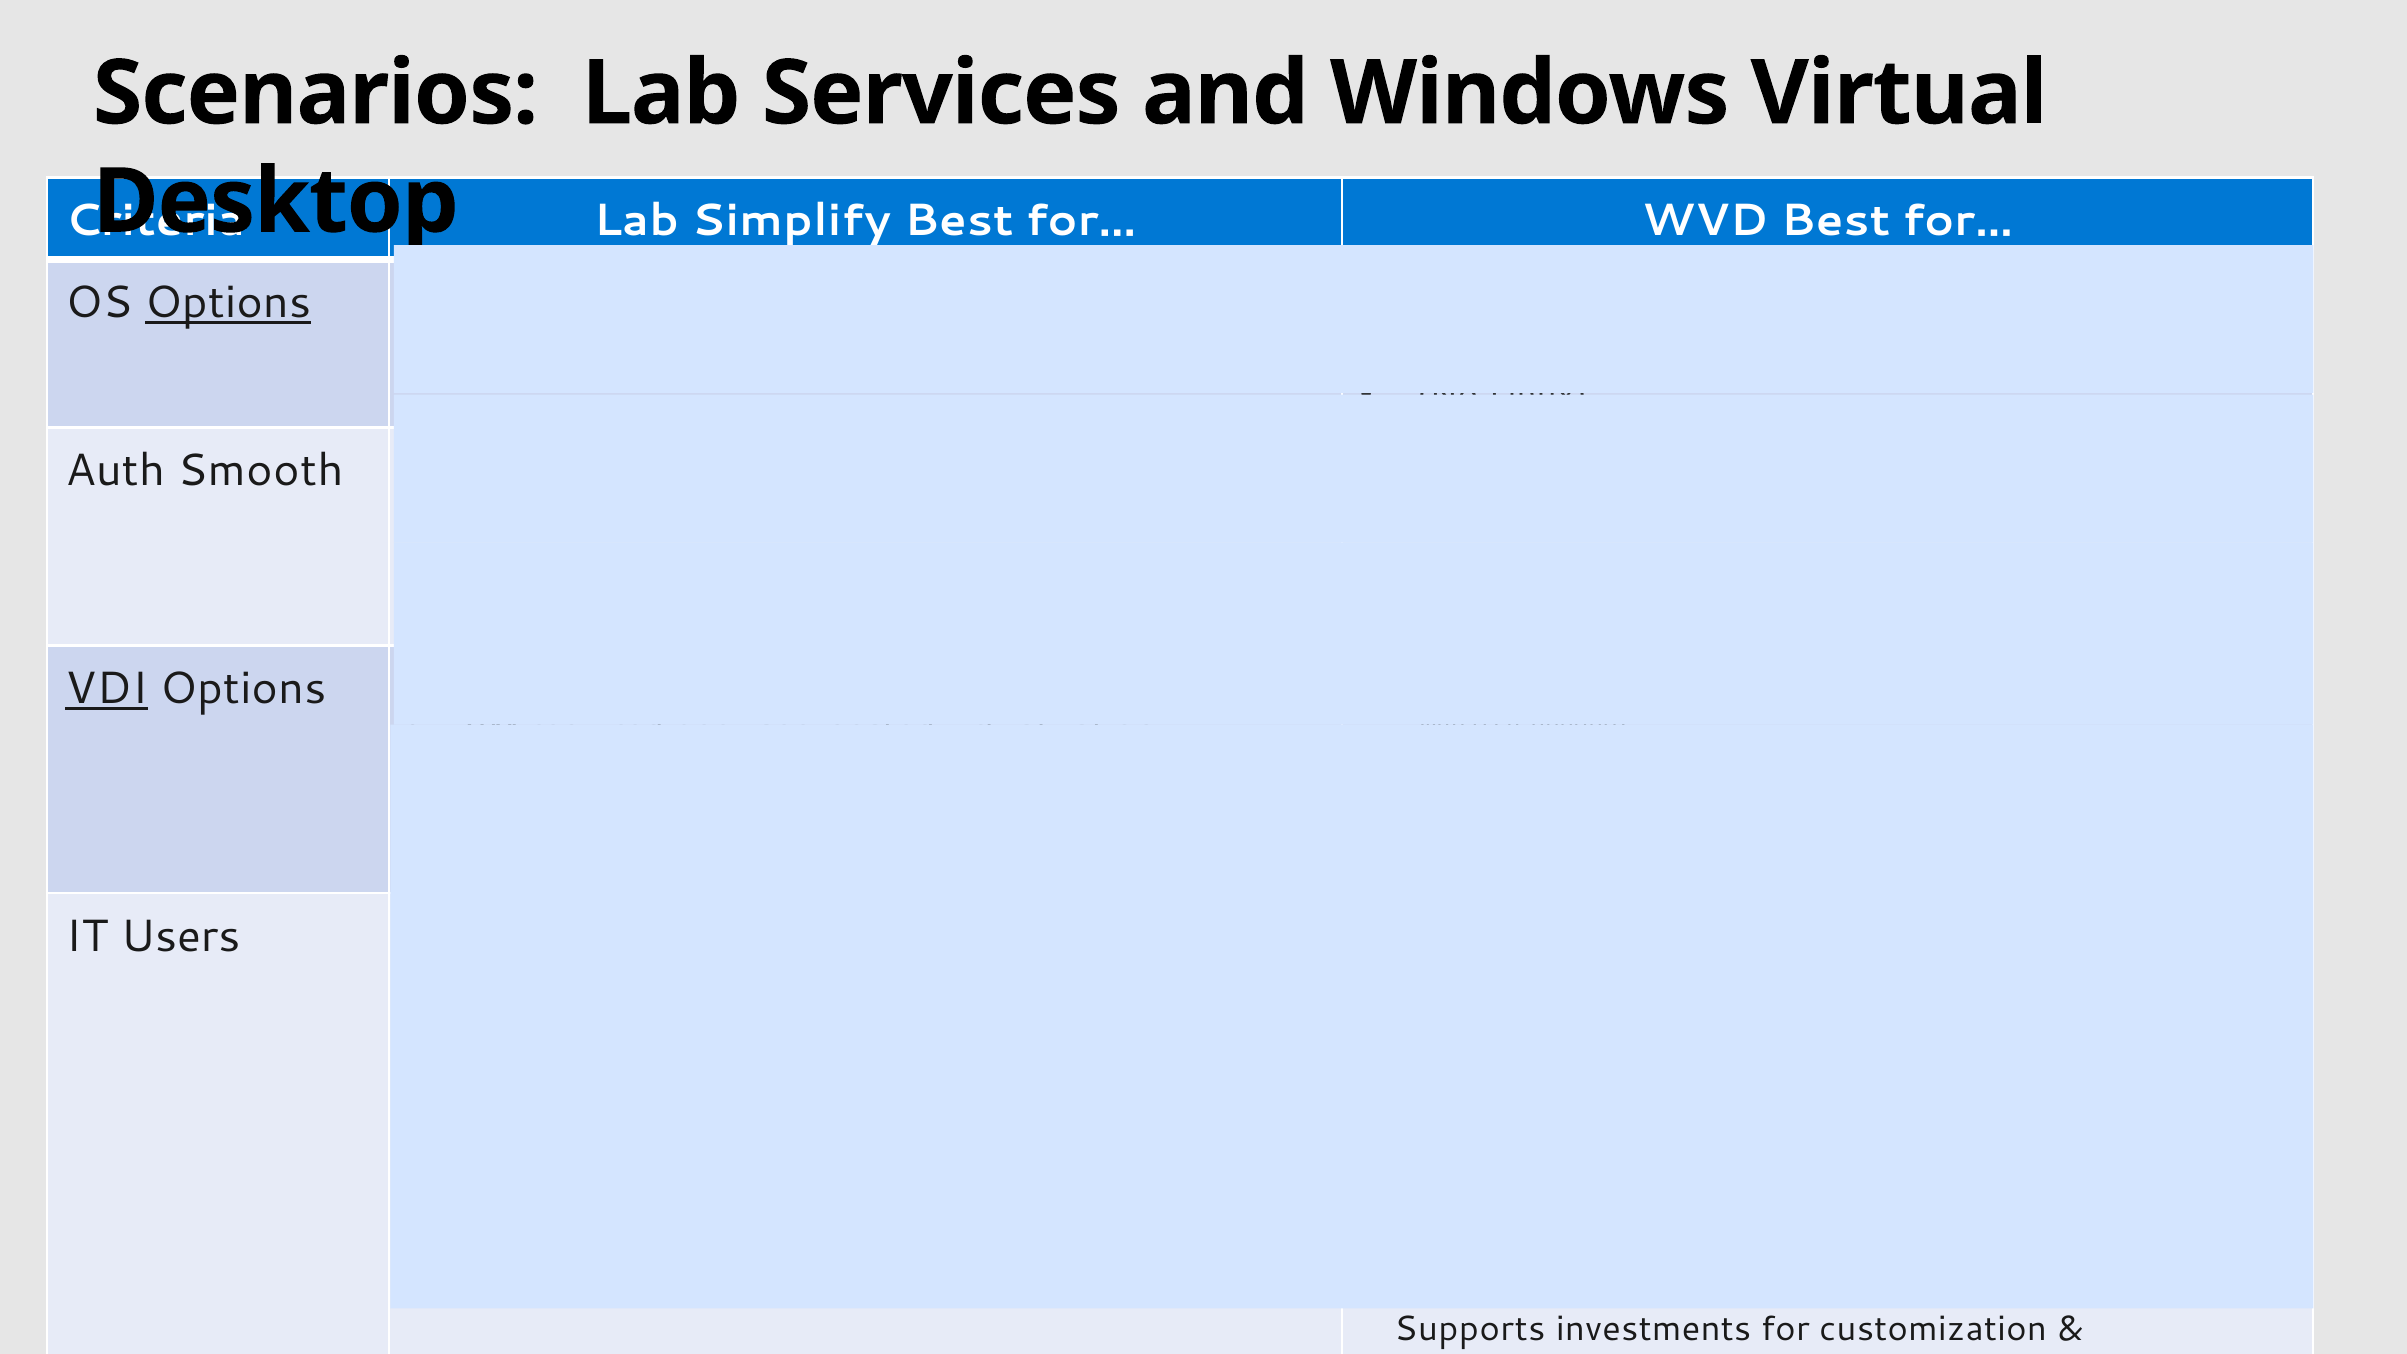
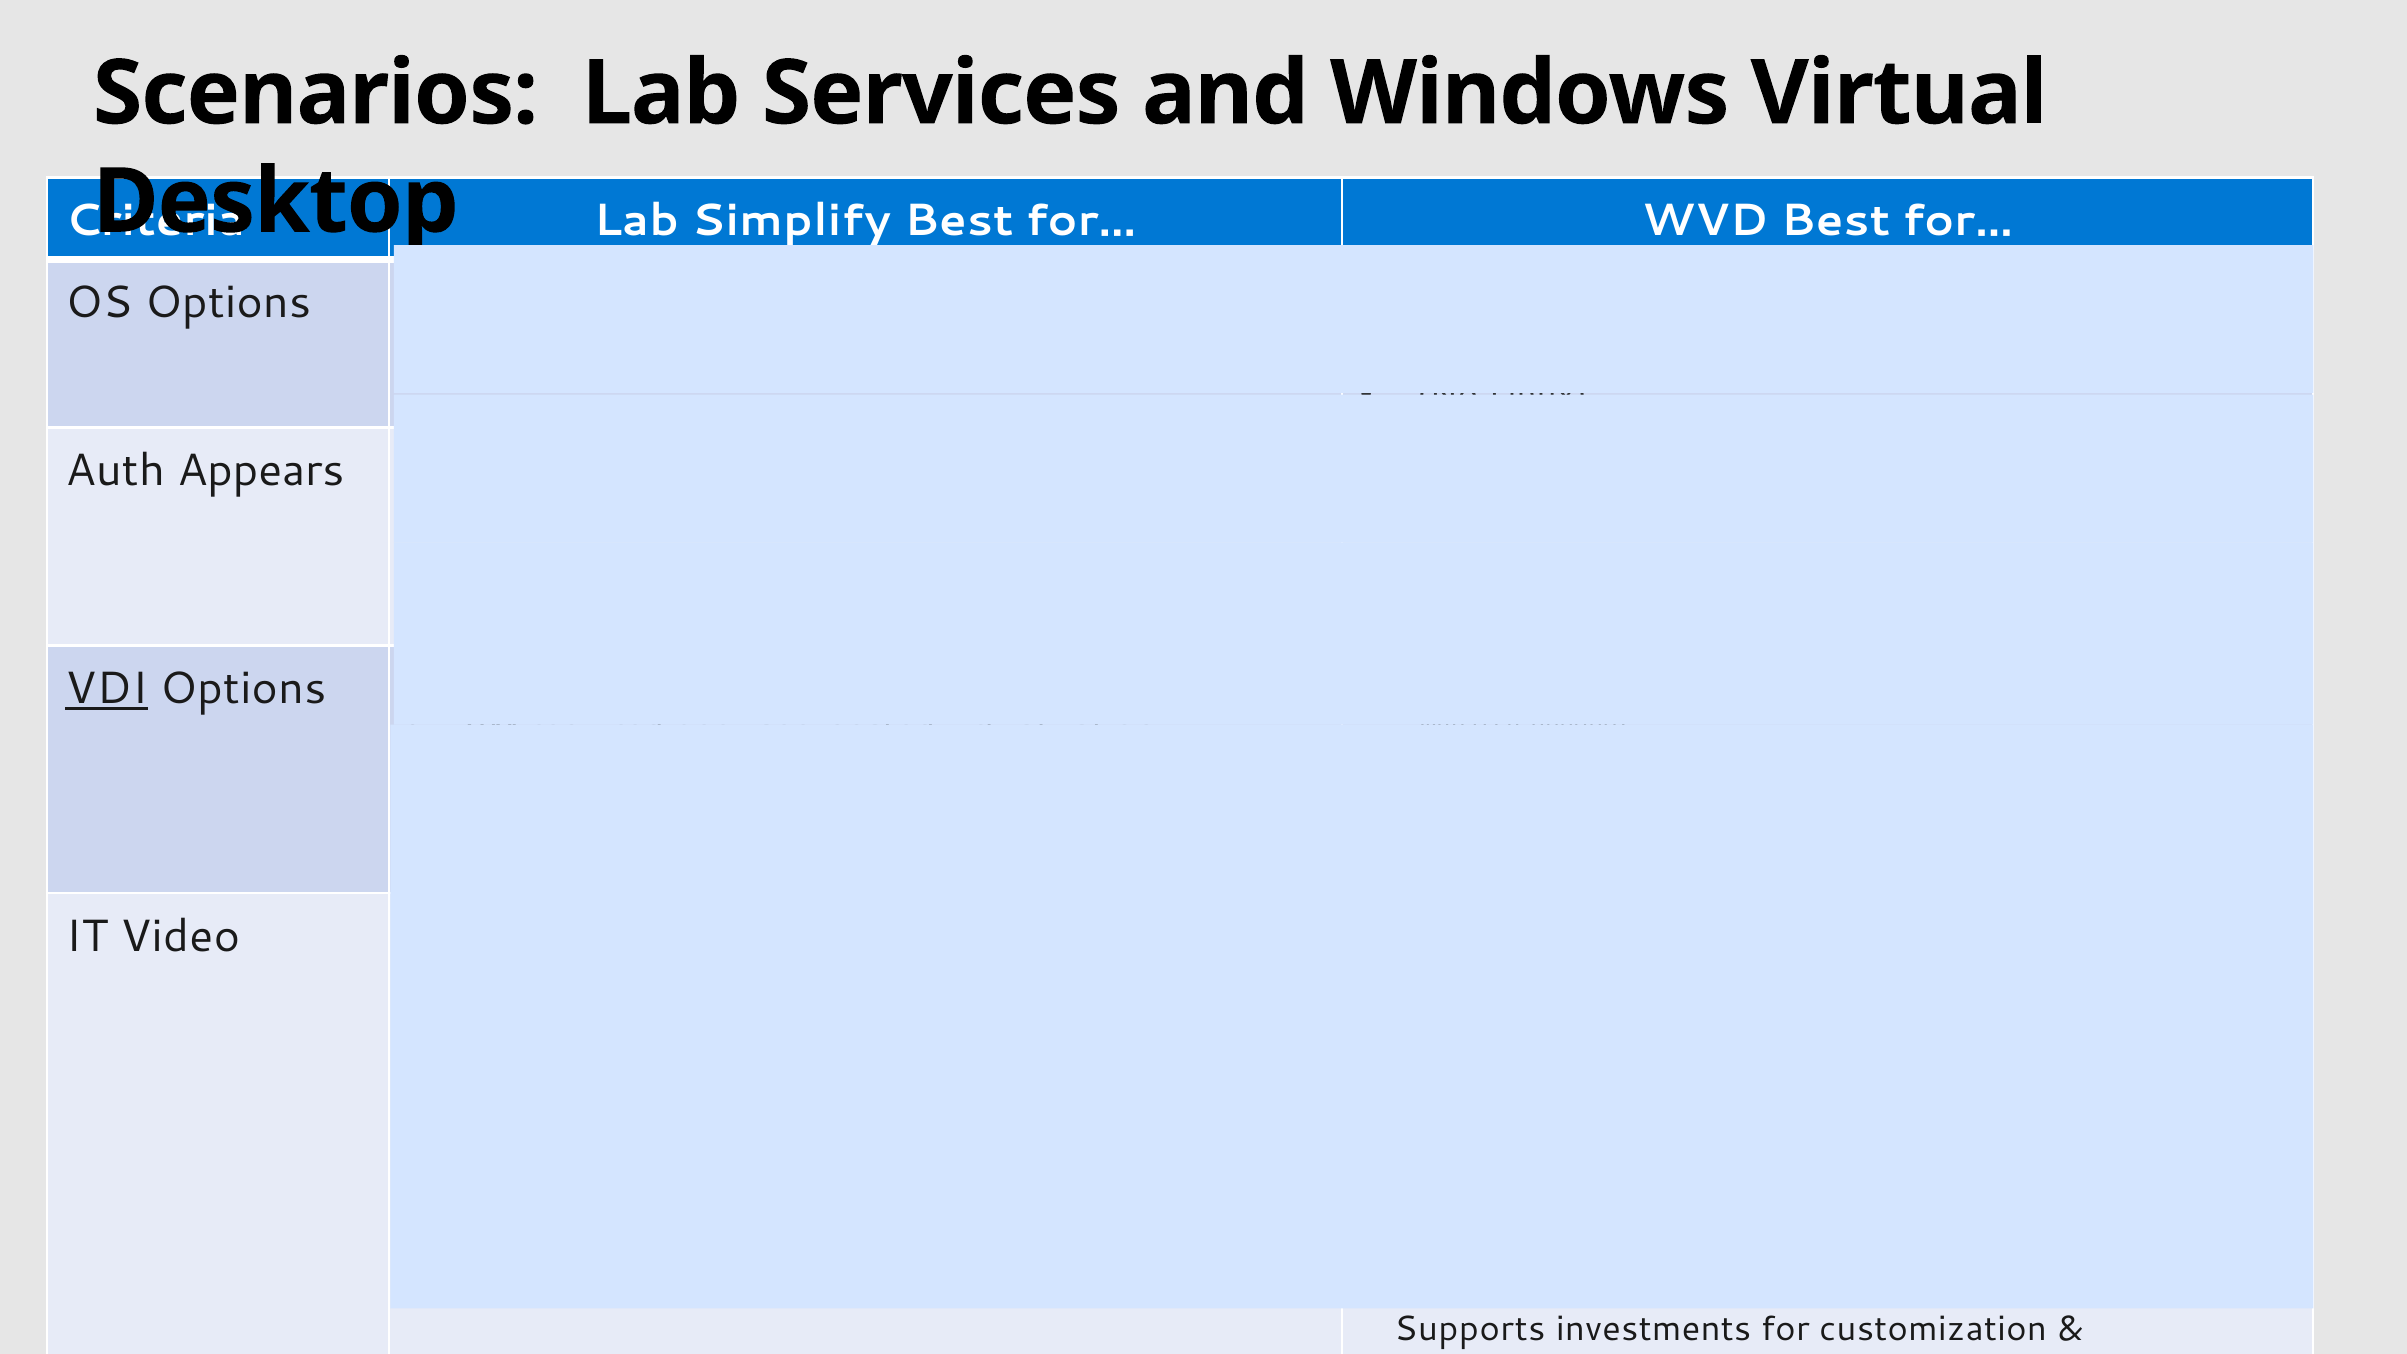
Options underline: present -> none (228, 303)
Smooth: Smooth -> Appears (261, 471)
IT Users: Users -> Video (180, 936)
